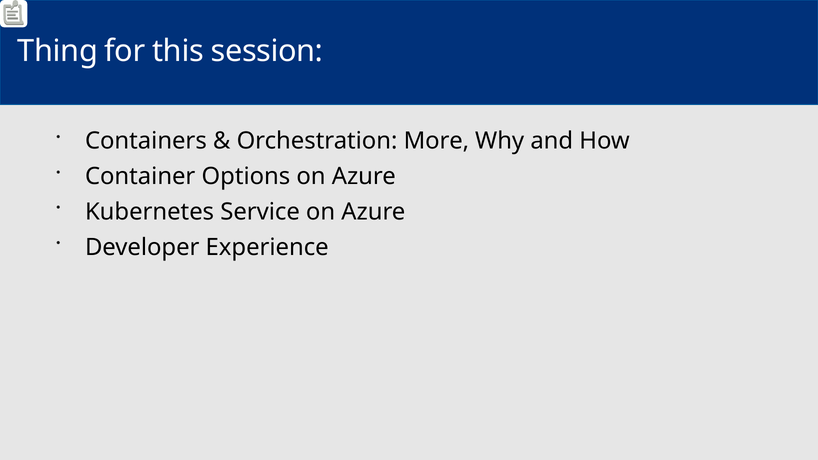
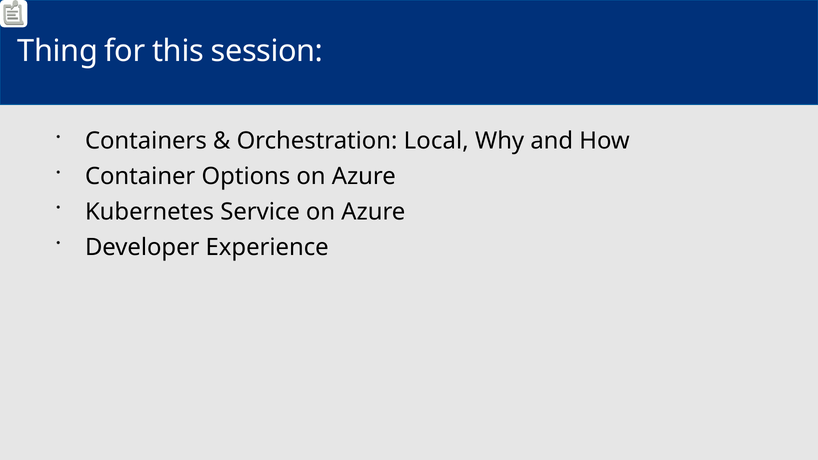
More: More -> Local (436, 141)
